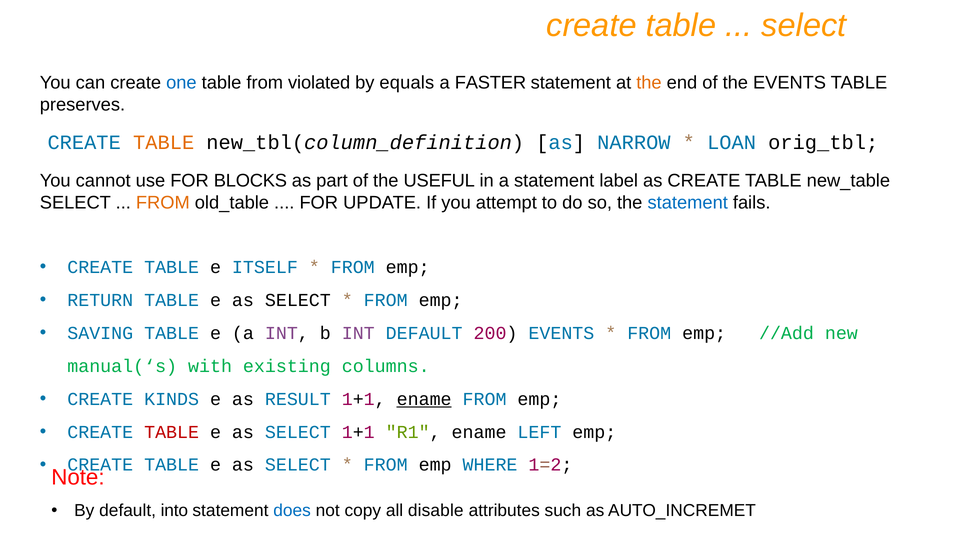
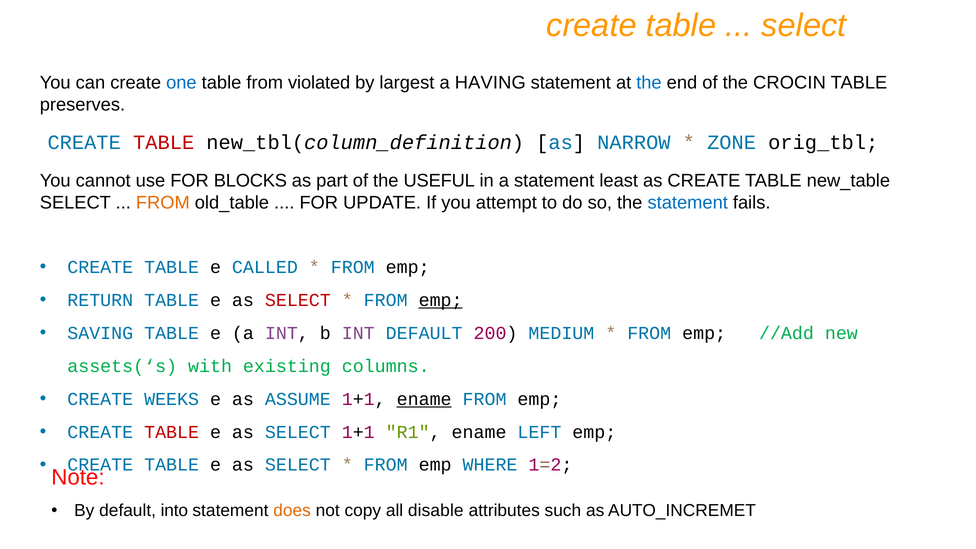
equals: equals -> largest (407, 83)
FASTER: FASTER -> HAVING (490, 83)
the colour: orange -> blue (649, 83)
the EVENTS: EVENTS -> CROCIN (789, 83)
TABLE colour: orange -> red (164, 142)
LOAN: LOAN -> ZONE (732, 142)
label: label -> least (619, 181)
ITSELF: ITSELF -> CALLED (265, 267)
SELECT colour: black -> red (298, 300)
emp underline: none -> present (441, 300)
200 EVENTS: EVENTS -> MEDIUM (561, 333)
manual(‘s: manual(‘s -> assets(‘s (122, 366)
KINDS: KINDS -> WEEKS (172, 399)
RESULT: RESULT -> ASSUME (298, 399)
does colour: blue -> orange (292, 511)
